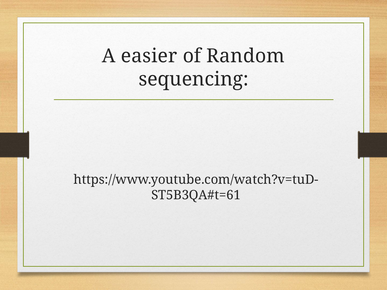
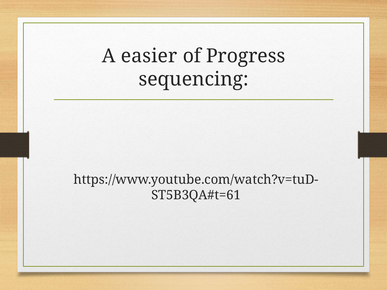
Random: Random -> Progress (246, 56)
